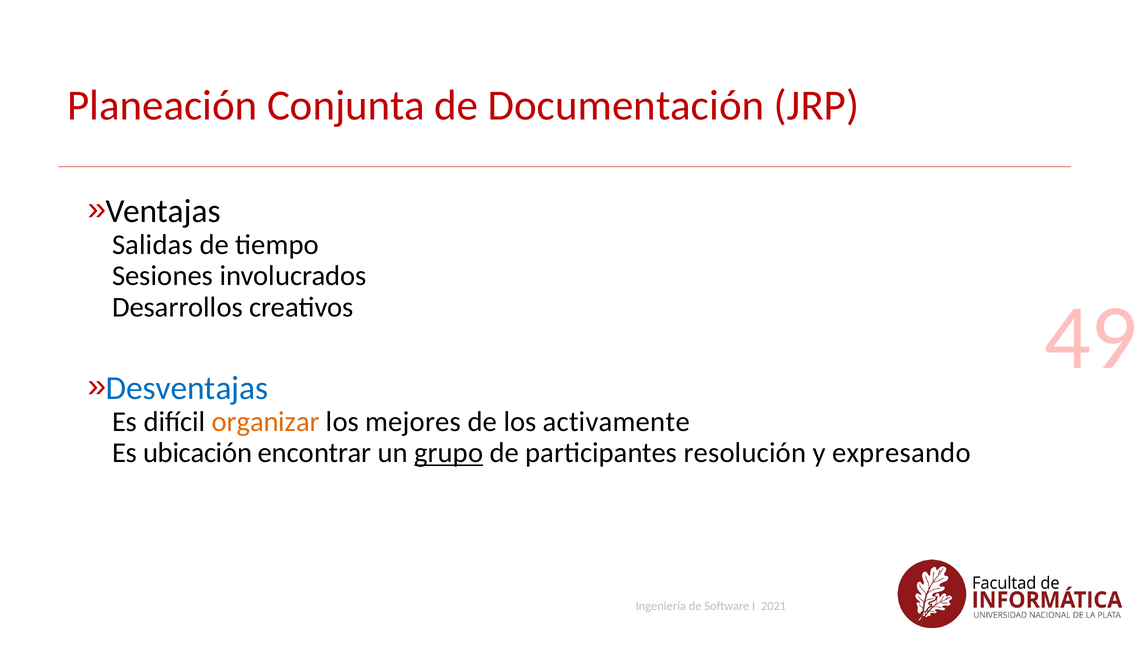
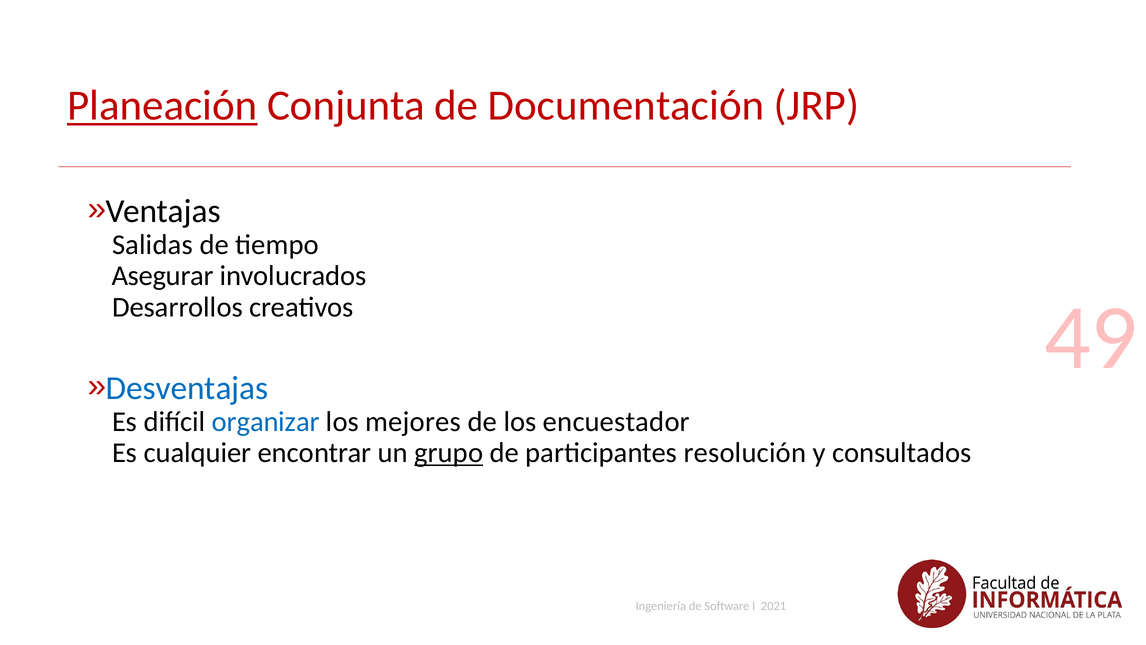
Planeación underline: none -> present (162, 106)
Sesiones: Sesiones -> Asegurar (163, 276)
organizar colour: orange -> blue (266, 421)
activamente: activamente -> encuestador (616, 421)
ubicación: ubicación -> cualquier (197, 453)
expresando: expresando -> consultados (902, 453)
